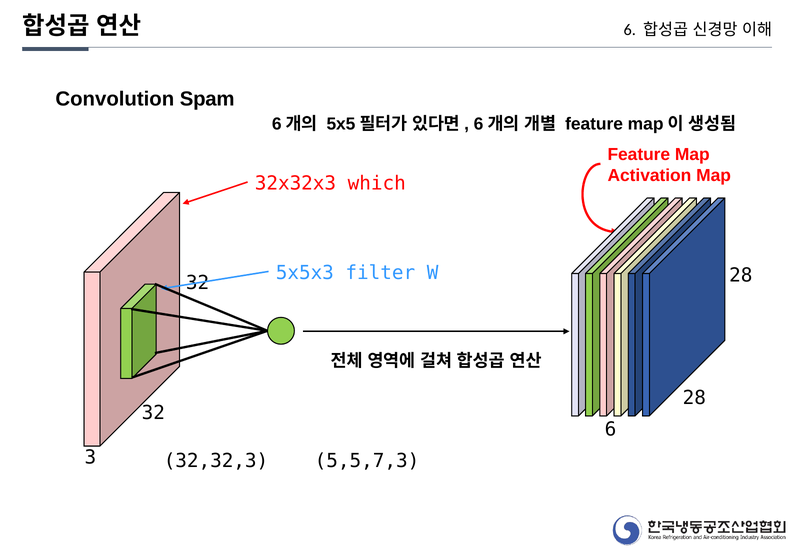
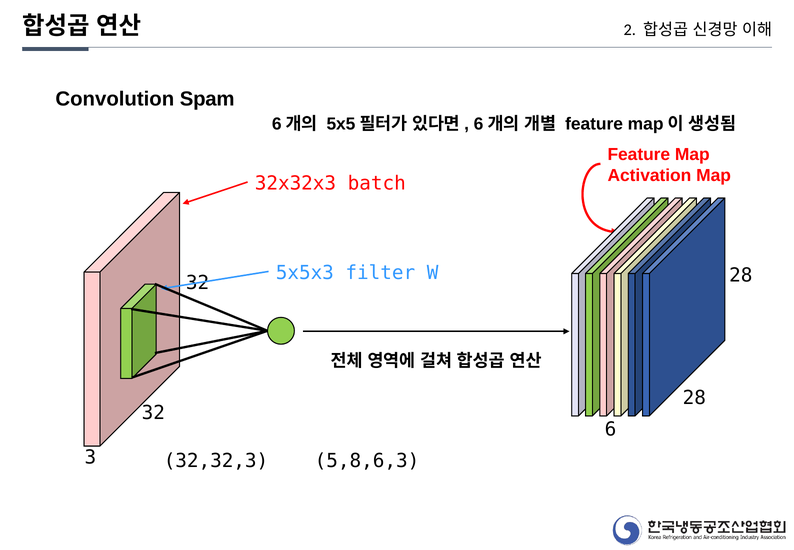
6: 6 -> 2 (630, 30)
which: which -> batch (377, 183)
5,5,7,3: 5,5,7,3 -> 5,8,6,3 (367, 460)
